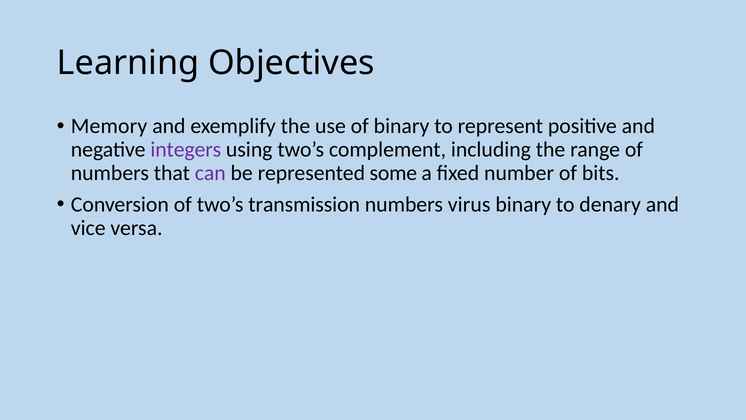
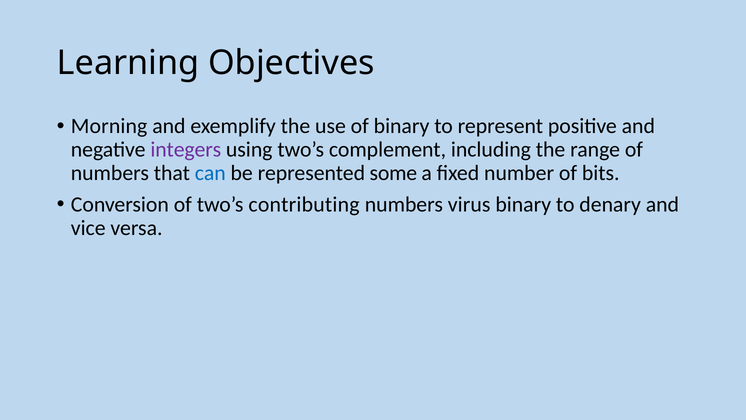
Memory: Memory -> Morning (109, 126)
can colour: purple -> blue (210, 173)
transmission: transmission -> contributing (304, 204)
